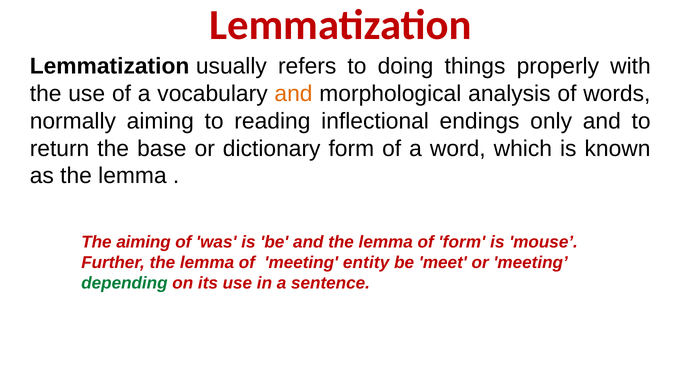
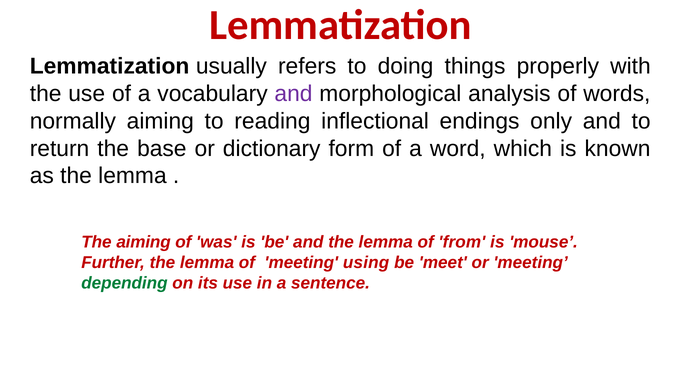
and colour: orange -> purple (293, 94)
of form: form -> from (462, 242)
entity: entity -> using (366, 262)
